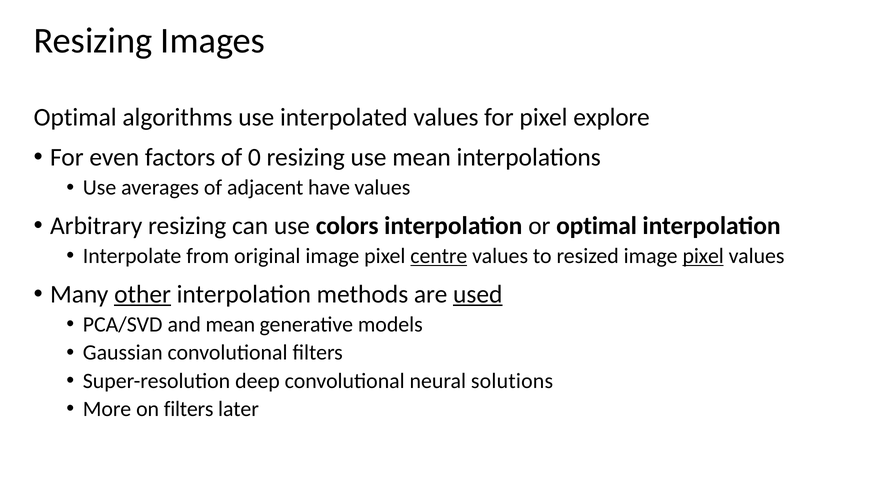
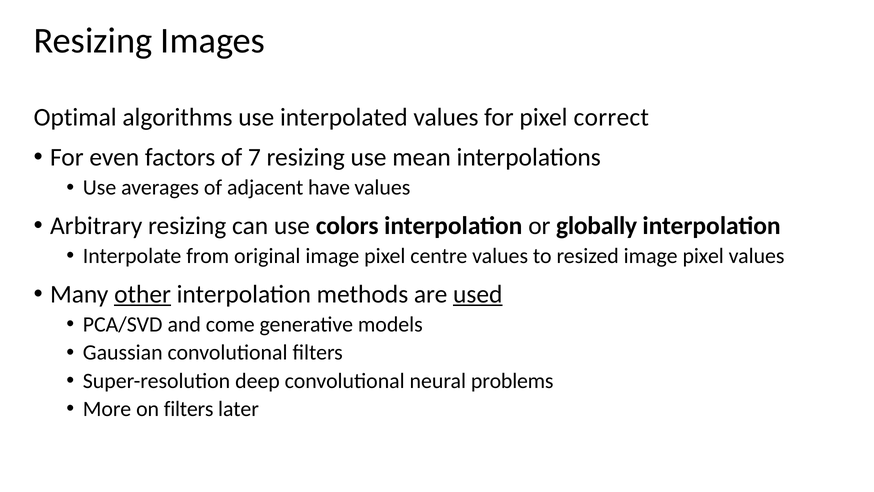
explore: explore -> correct (611, 117)
0: 0 -> 7 (254, 157)
or optimal: optimal -> globally (597, 226)
centre underline: present -> none (439, 256)
pixel underline: present -> none (703, 256)
and mean: mean -> come (230, 324)
solutions: solutions -> problems (512, 381)
